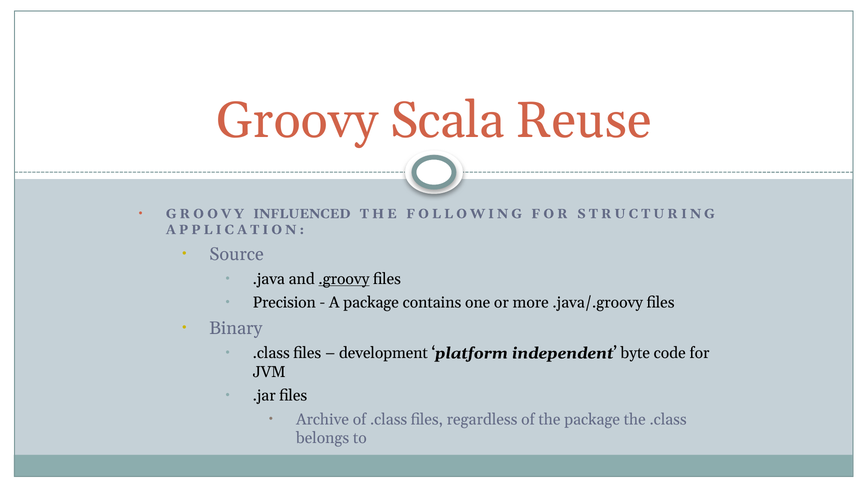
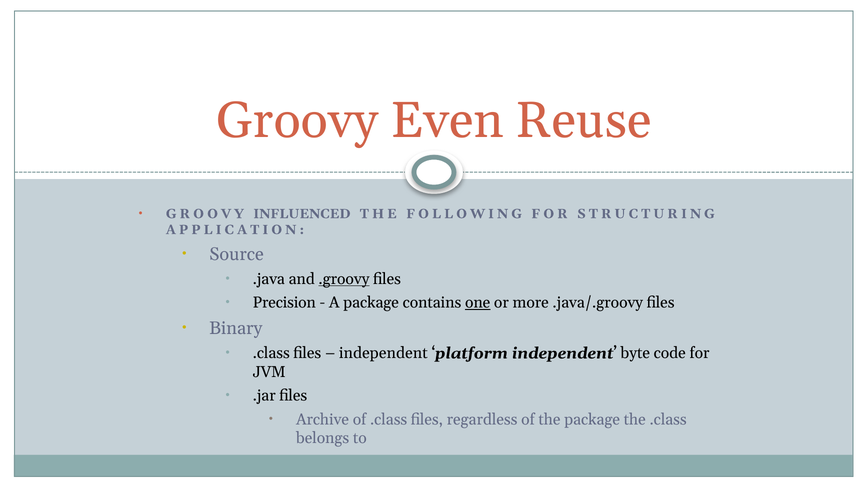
Scala: Scala -> Even (447, 121)
one underline: none -> present (478, 303)
development: development -> independent (383, 353)
